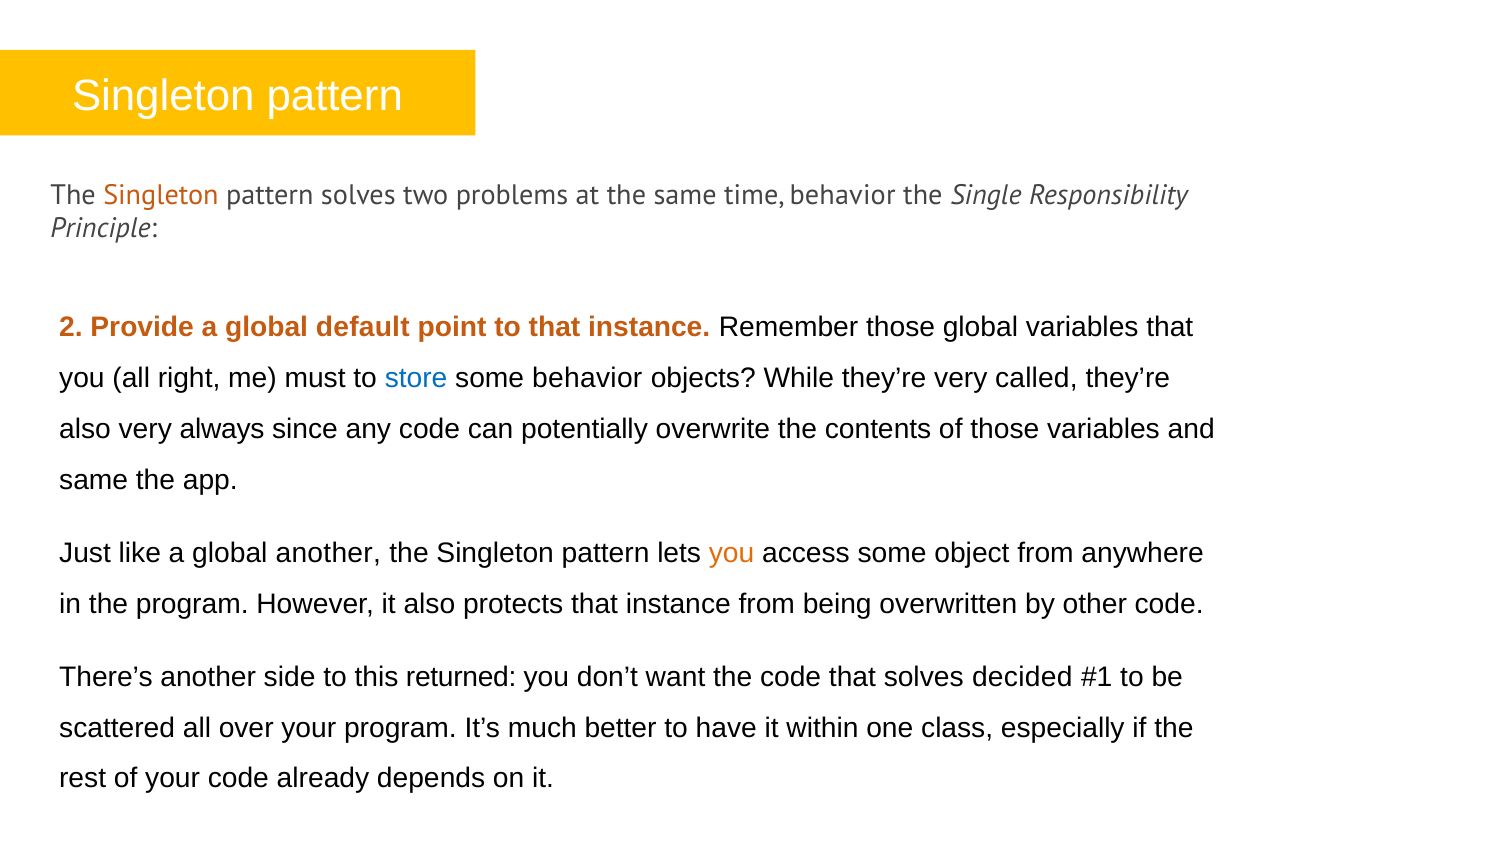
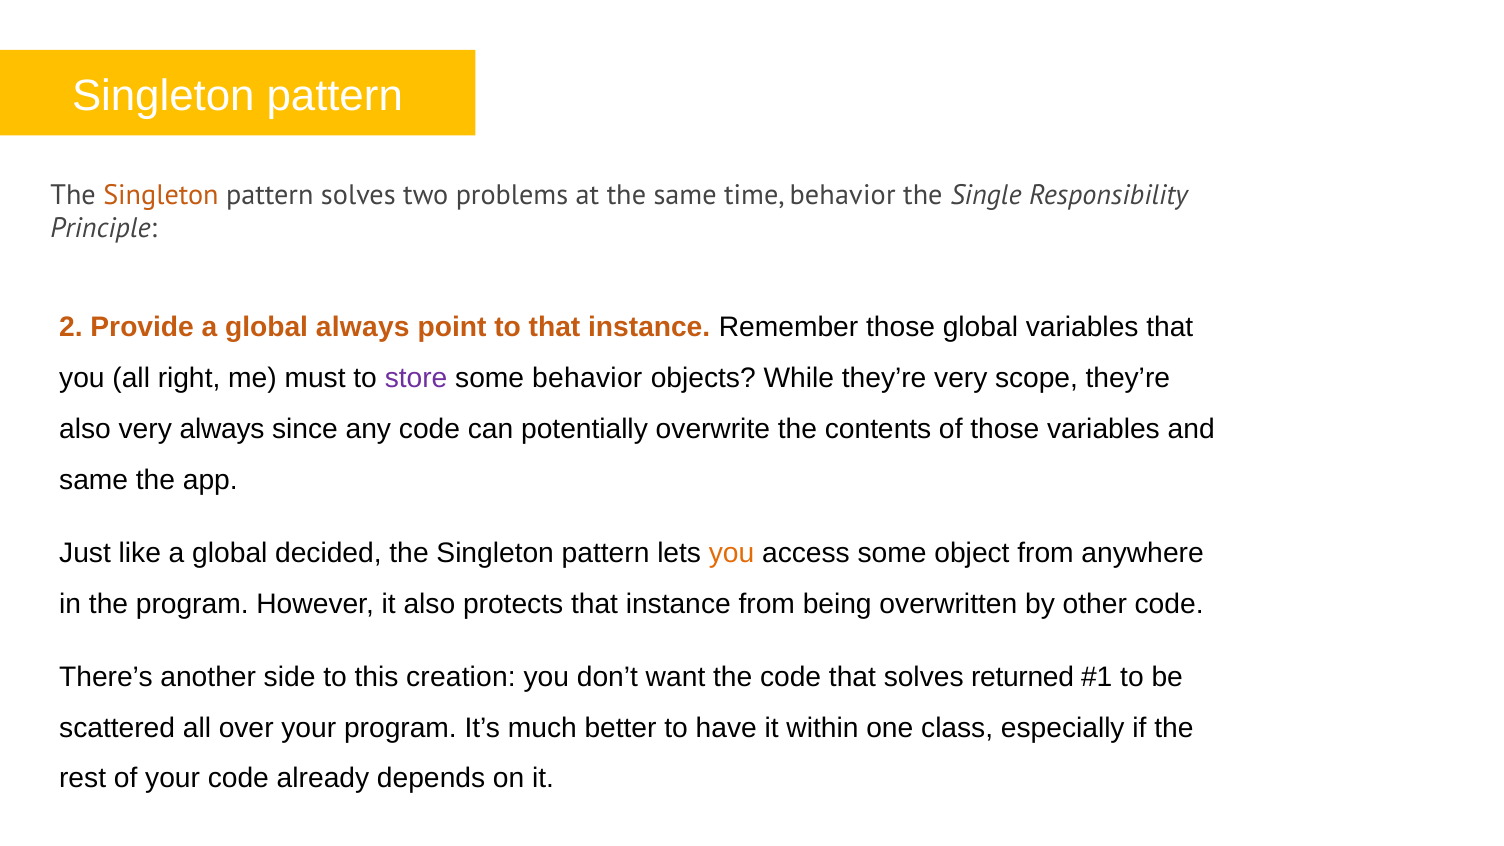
global default: default -> always (363, 327)
store colour: blue -> purple (416, 378)
called: called -> scope (1037, 378)
global another: another -> decided (328, 553)
returned: returned -> creation (461, 677)
decided: decided -> returned (1023, 677)
